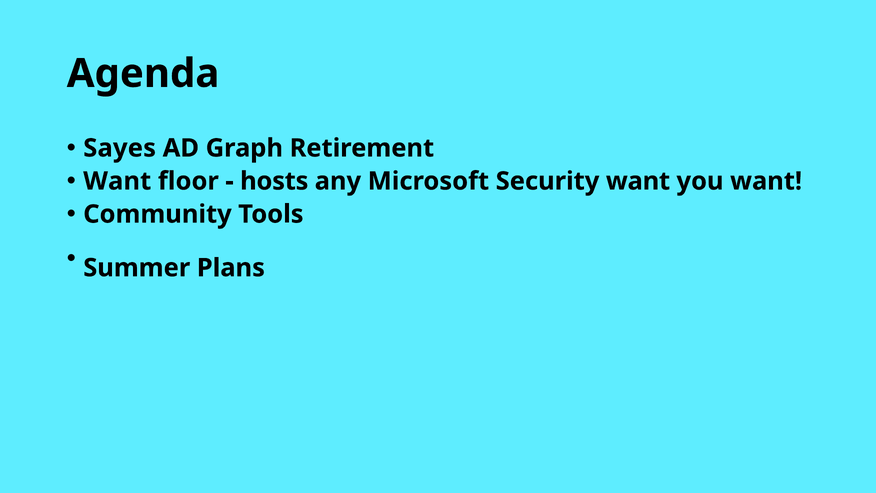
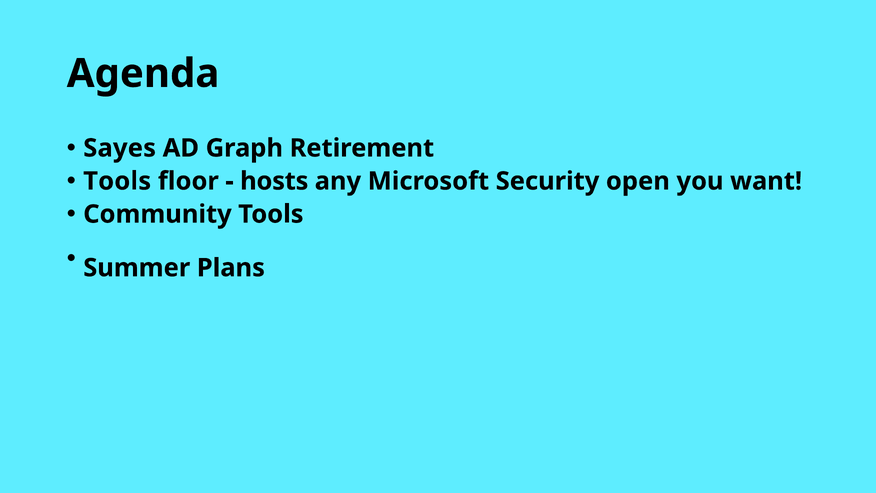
Want: Want -> Tools (117, 181)
Security want: want -> open (638, 181)
